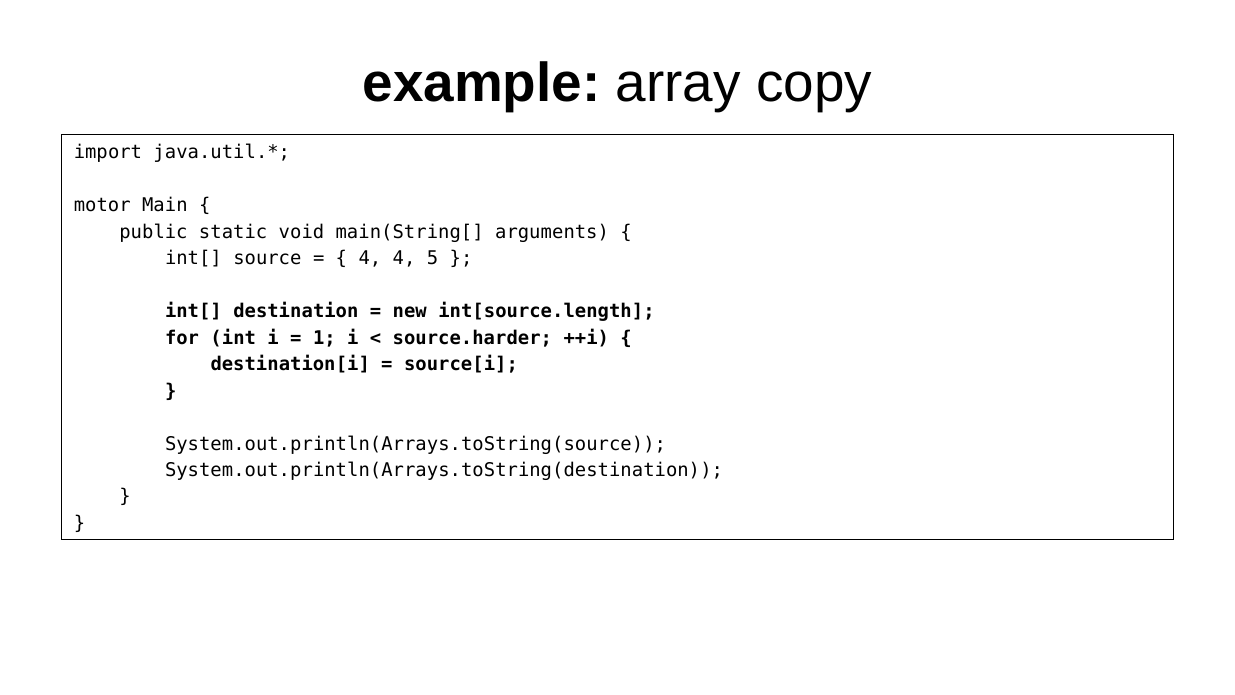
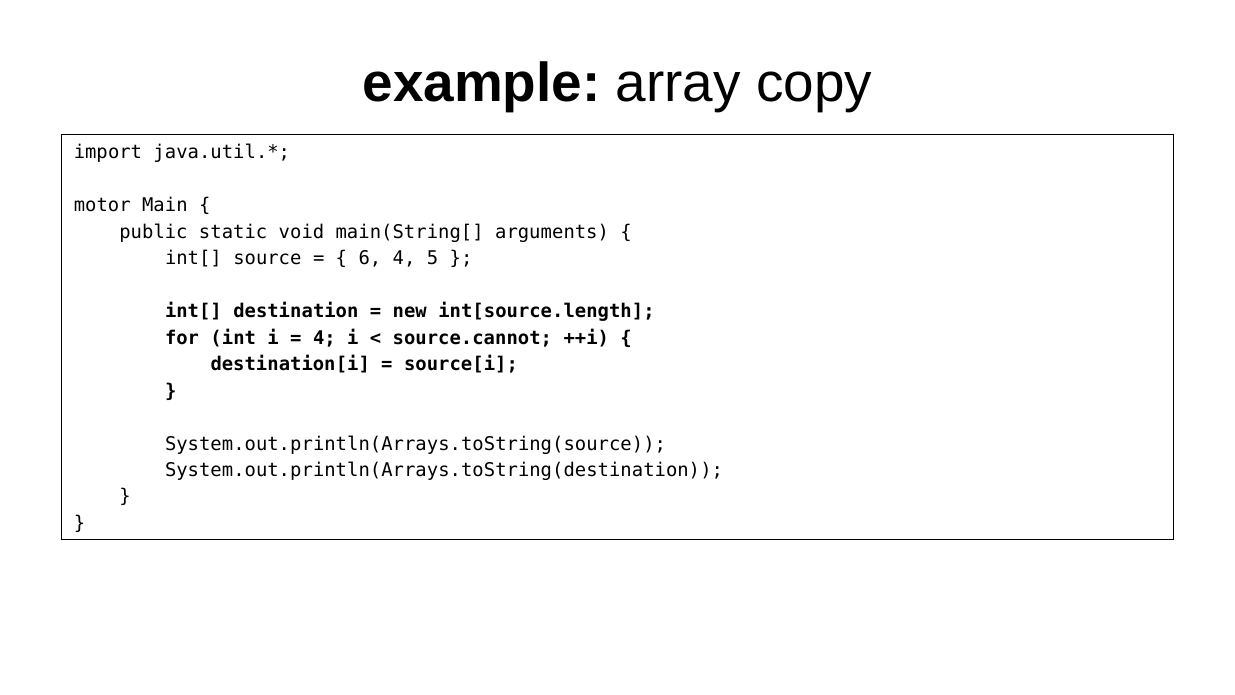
4: 4 -> 6 (370, 258)
1: 1 -> 4 (324, 338)
source.harder: source.harder -> source.cannot (472, 338)
